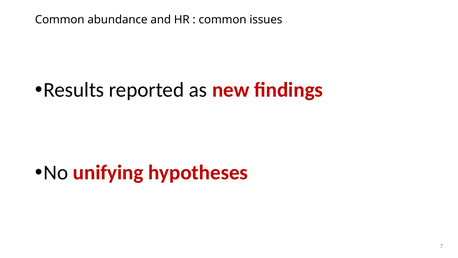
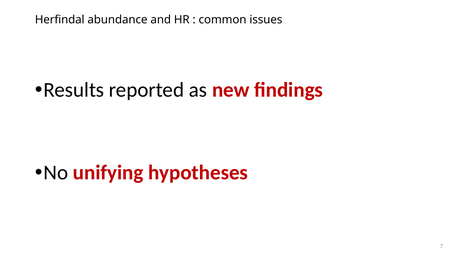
Common: Common -> Herfindal (60, 20)
